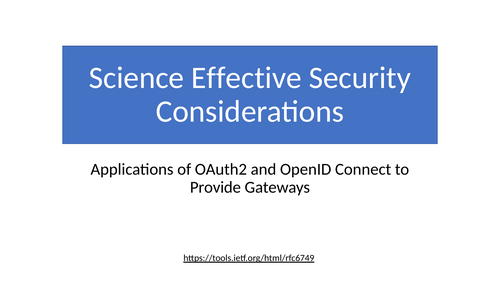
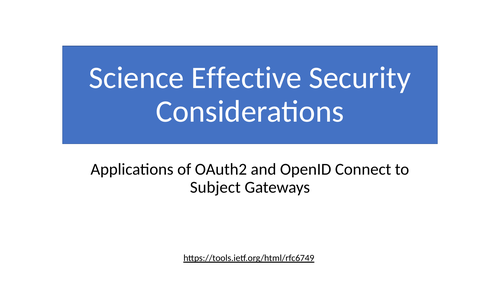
Provide: Provide -> Subject (215, 187)
